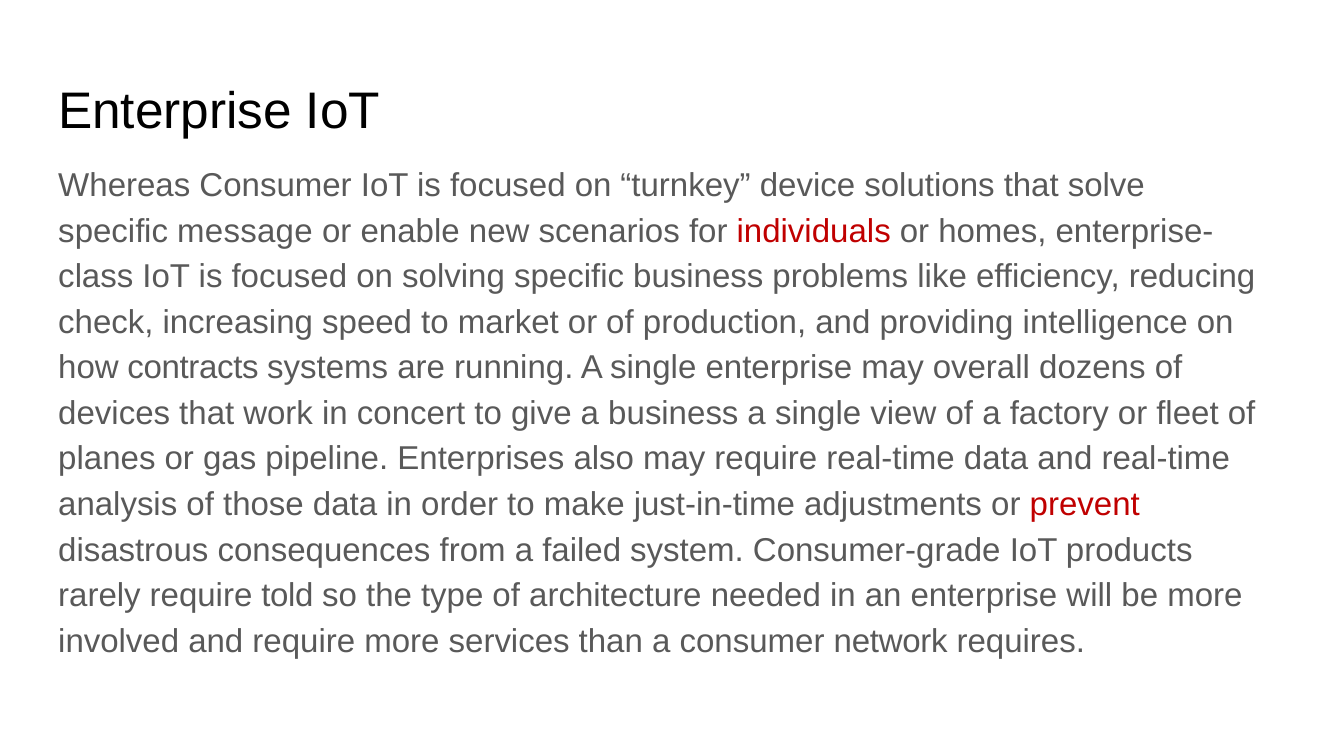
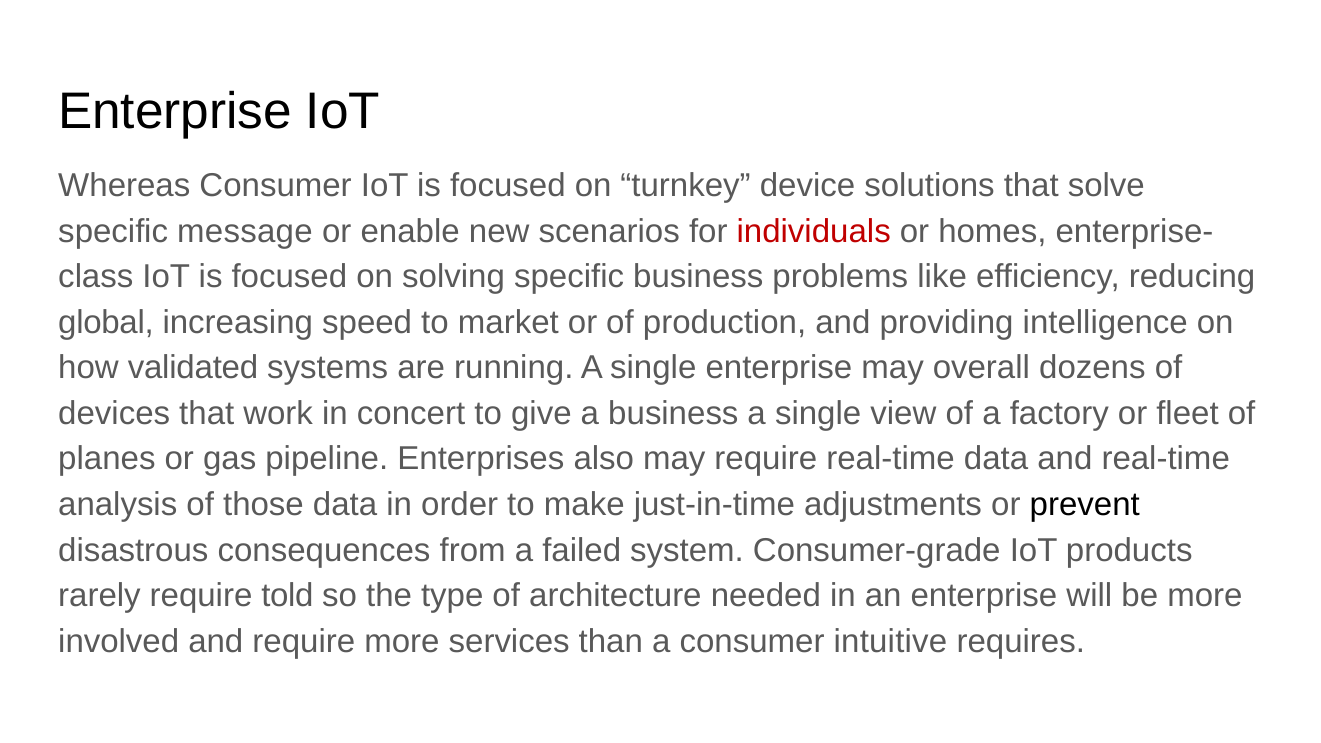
check: check -> global (106, 322)
contracts: contracts -> validated (193, 368)
prevent colour: red -> black (1085, 505)
network: network -> intuitive (890, 641)
